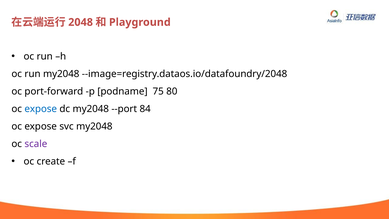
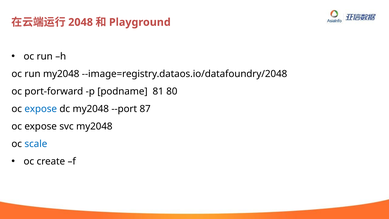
75: 75 -> 81 (158, 91)
84: 84 -> 87 (145, 109)
scale colour: purple -> blue (36, 144)
